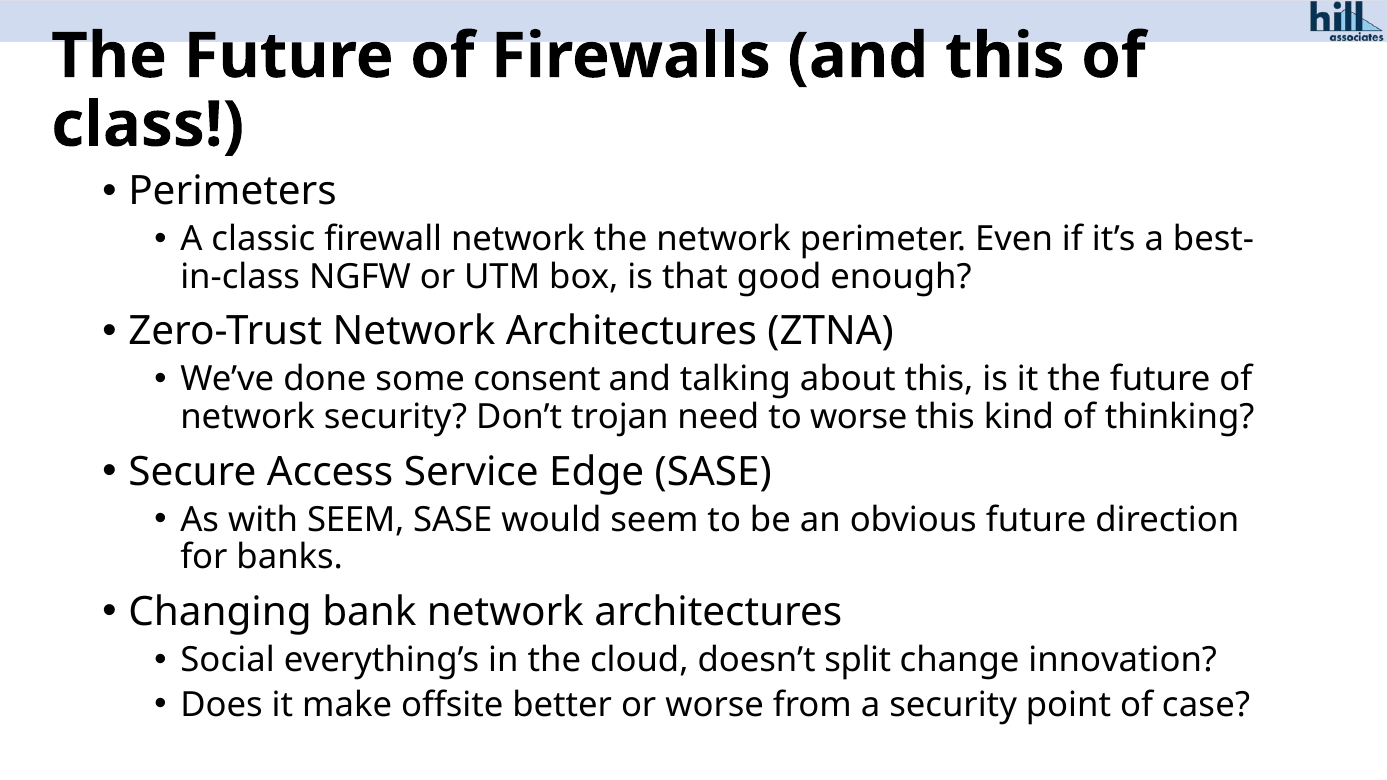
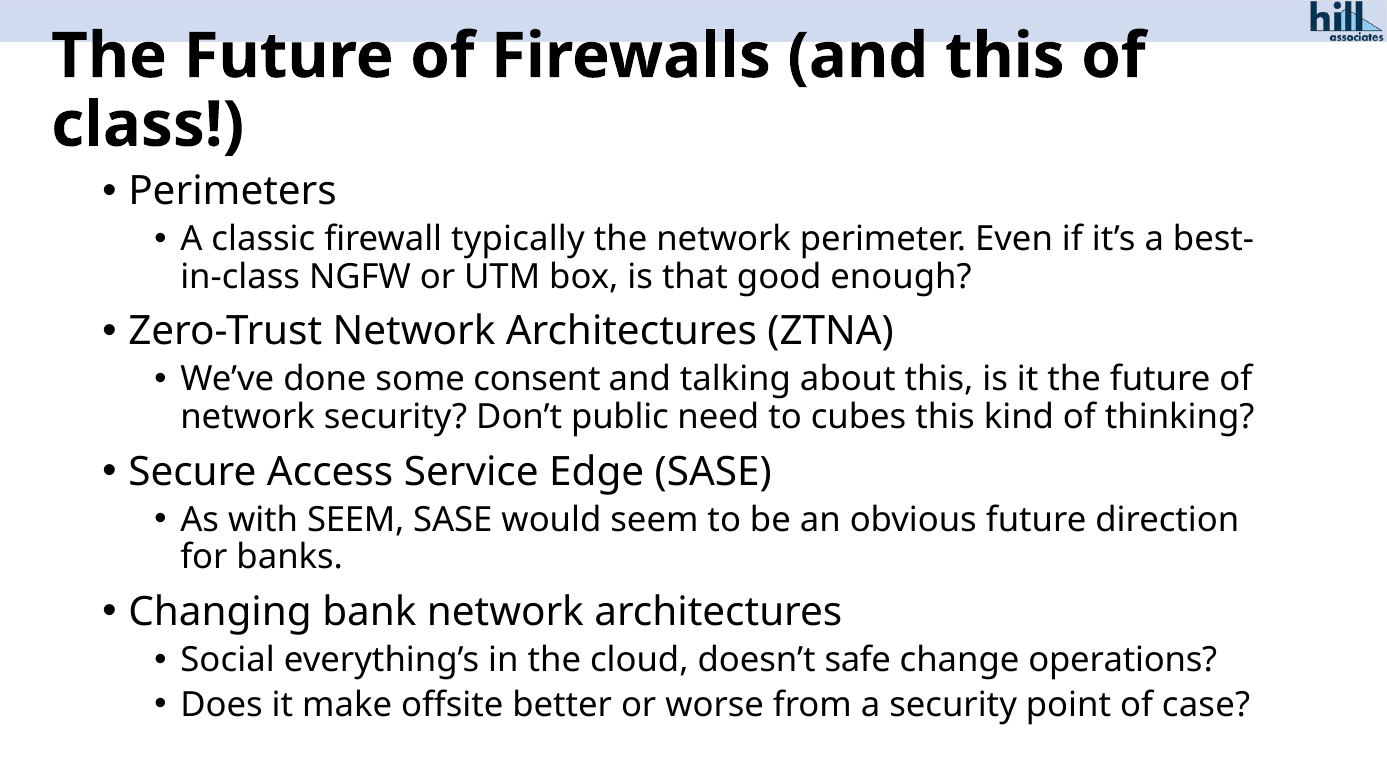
firewall network: network -> typically (518, 239)
trojan: trojan -> public (620, 417)
to worse: worse -> cubes (859, 417)
split: split -> safe (858, 660)
innovation: innovation -> operations (1123, 660)
